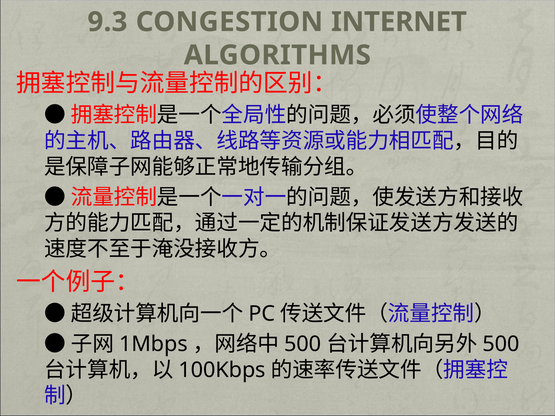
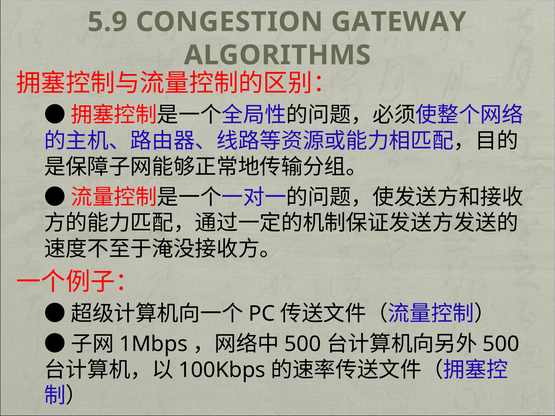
9.3: 9.3 -> 5.9 (107, 22)
INTERNET: INTERNET -> GATEWAY (399, 22)
